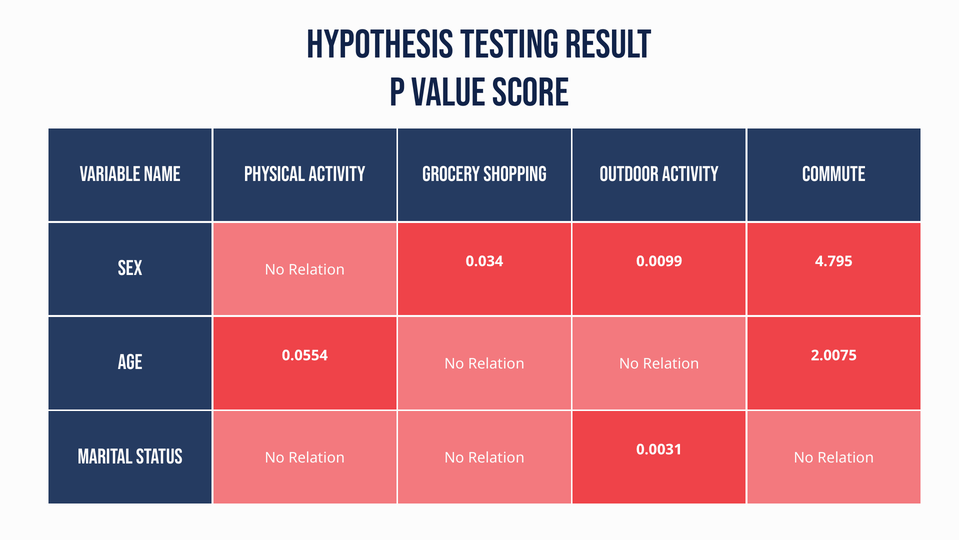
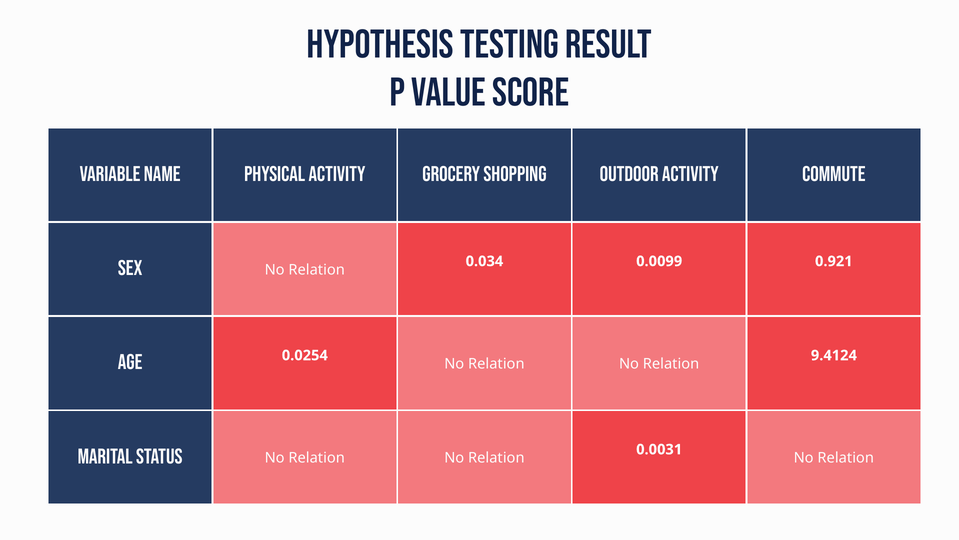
4.795: 4.795 -> 0.921 (834, 261)
0.0554: 0.0554 -> 0.0254 (305, 355)
2.0075: 2.0075 -> 9.4124 (834, 355)
